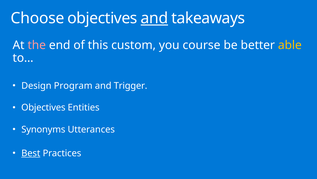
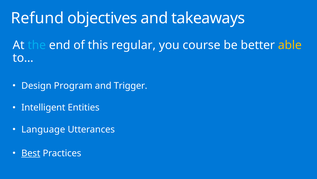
Choose: Choose -> Refund (37, 18)
and underline: present -> none (154, 18)
the colour: pink -> light blue (37, 45)
custom: custom -> regular (134, 45)
Objectives: Objectives -> Intelligent (43, 107)
Synonyms: Synonyms -> Language (43, 129)
